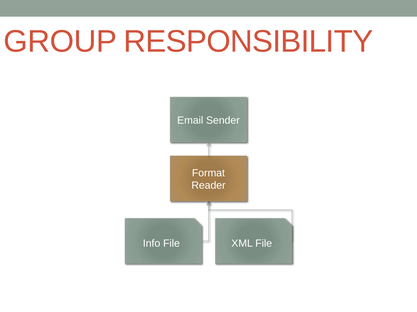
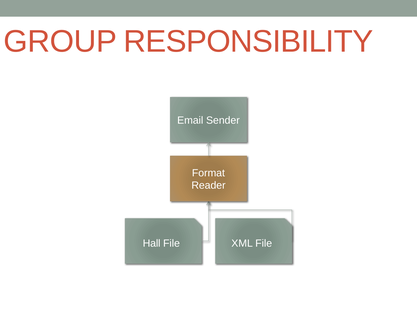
Info: Info -> Hall (152, 244)
